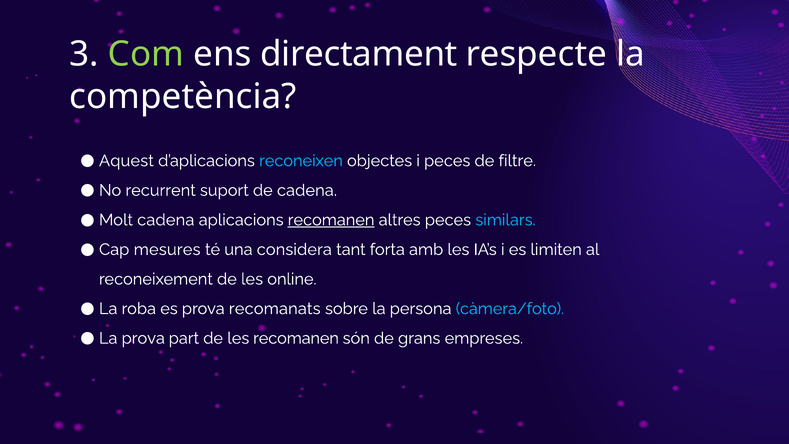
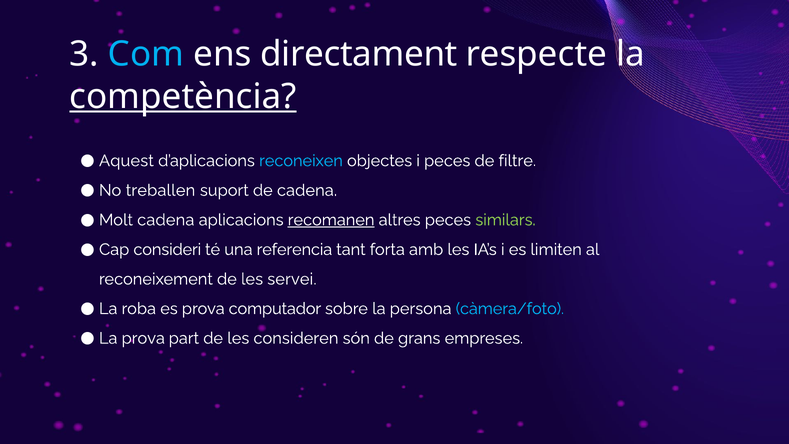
Com colour: light green -> light blue (146, 54)
competència underline: none -> present (183, 96)
recurrent: recurrent -> treballen (160, 190)
similars colour: light blue -> light green (505, 220)
mesures: mesures -> consideri (167, 249)
considera: considera -> referencia (294, 249)
online: online -> servei (292, 279)
recomanats: recomanats -> computador (275, 309)
les recomanen: recomanen -> consideren (296, 338)
